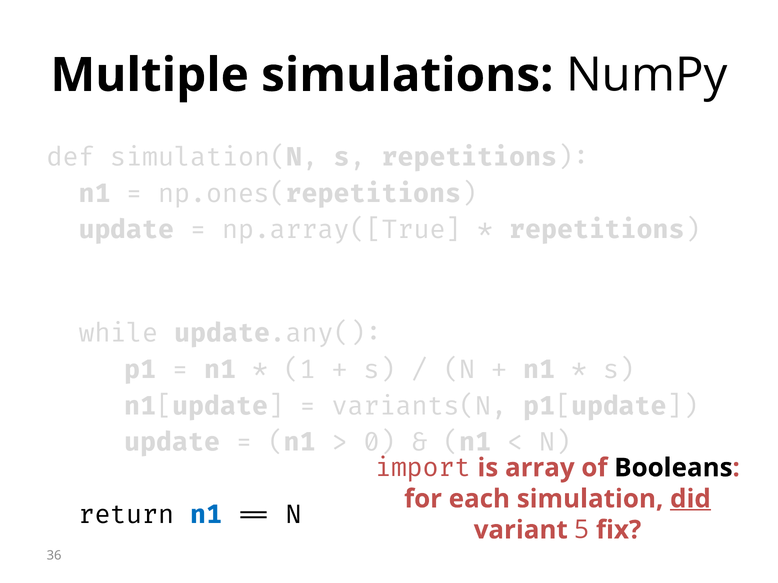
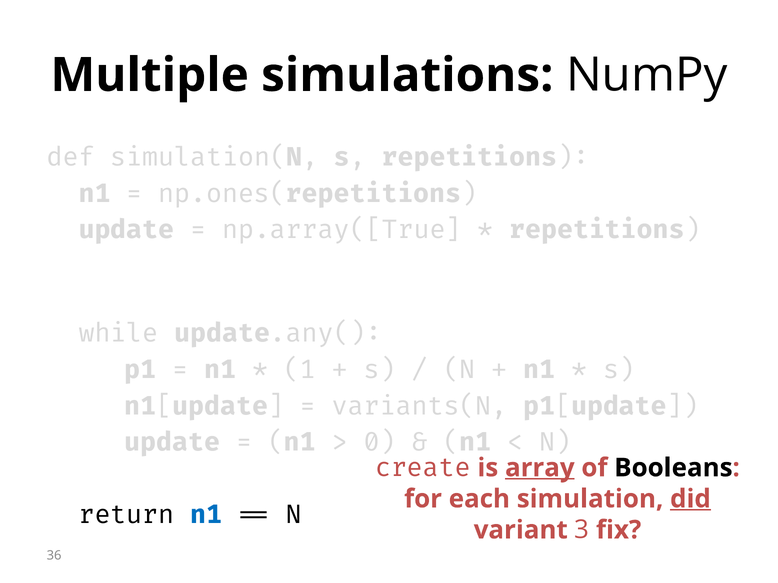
import: import -> create (423, 468)
array underline: none -> present (540, 468)
5: 5 -> 3 (582, 530)
